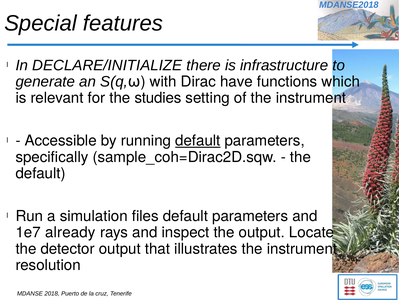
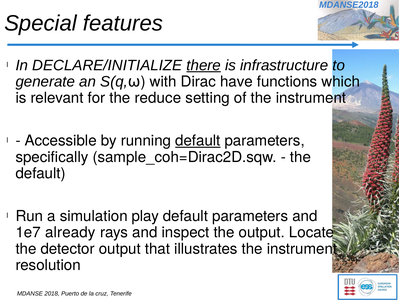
there underline: none -> present (204, 65)
studies: studies -> reduce (158, 98)
files: files -> play (145, 216)
